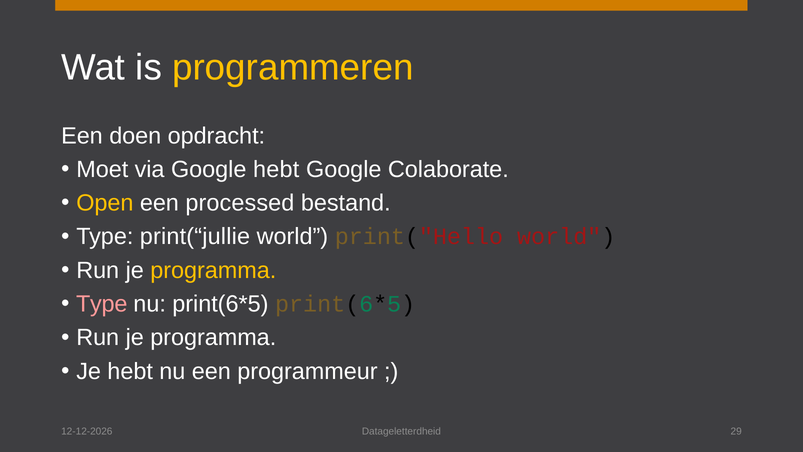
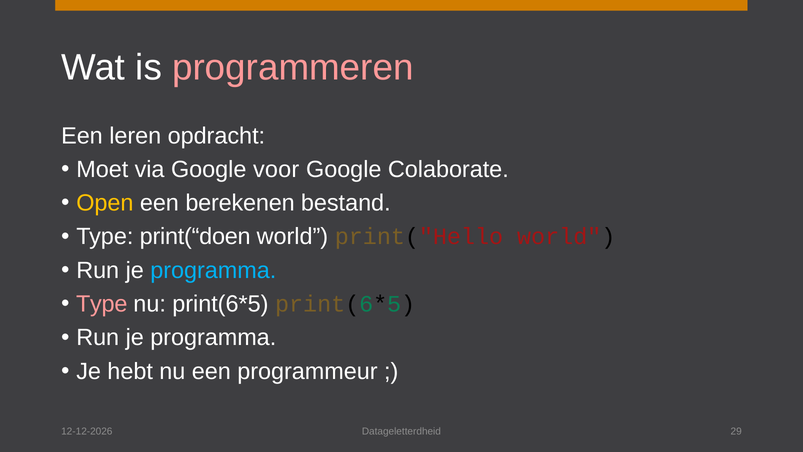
programmeren colour: yellow -> pink (293, 67)
doen: doen -> leren (135, 136)
Google hebt: hebt -> voor (276, 169)
processed: processed -> berekenen (240, 203)
print(“jullie: print(“jullie -> print(“doen (195, 237)
programma colour: yellow -> light blue (213, 270)
